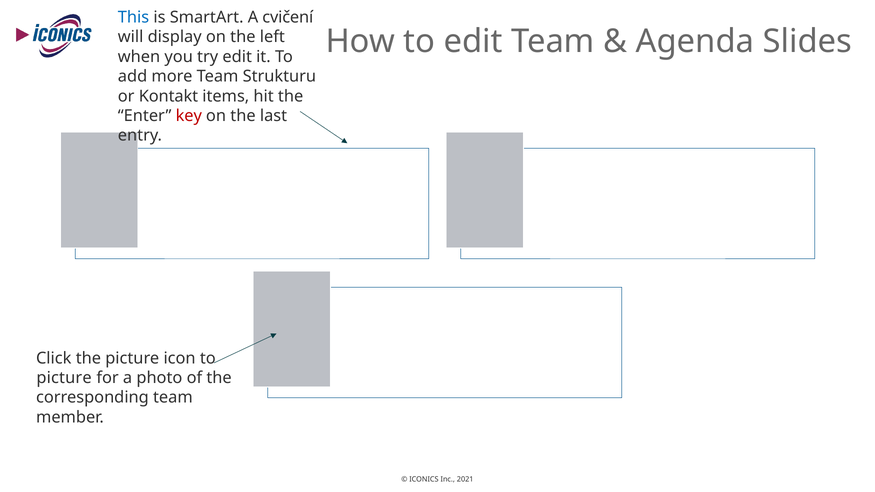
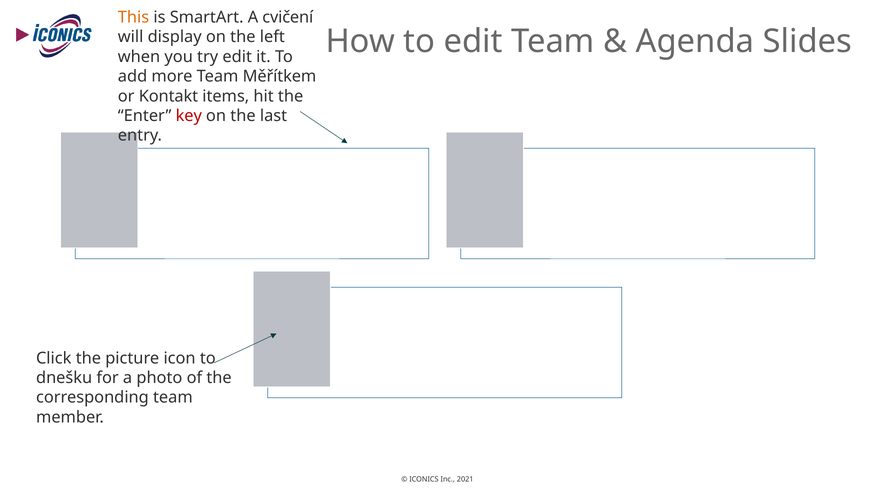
This colour: blue -> orange (134, 17)
Strukturu: Strukturu -> Měřítkem (279, 76)
picture: picture -> dnešku (64, 378)
